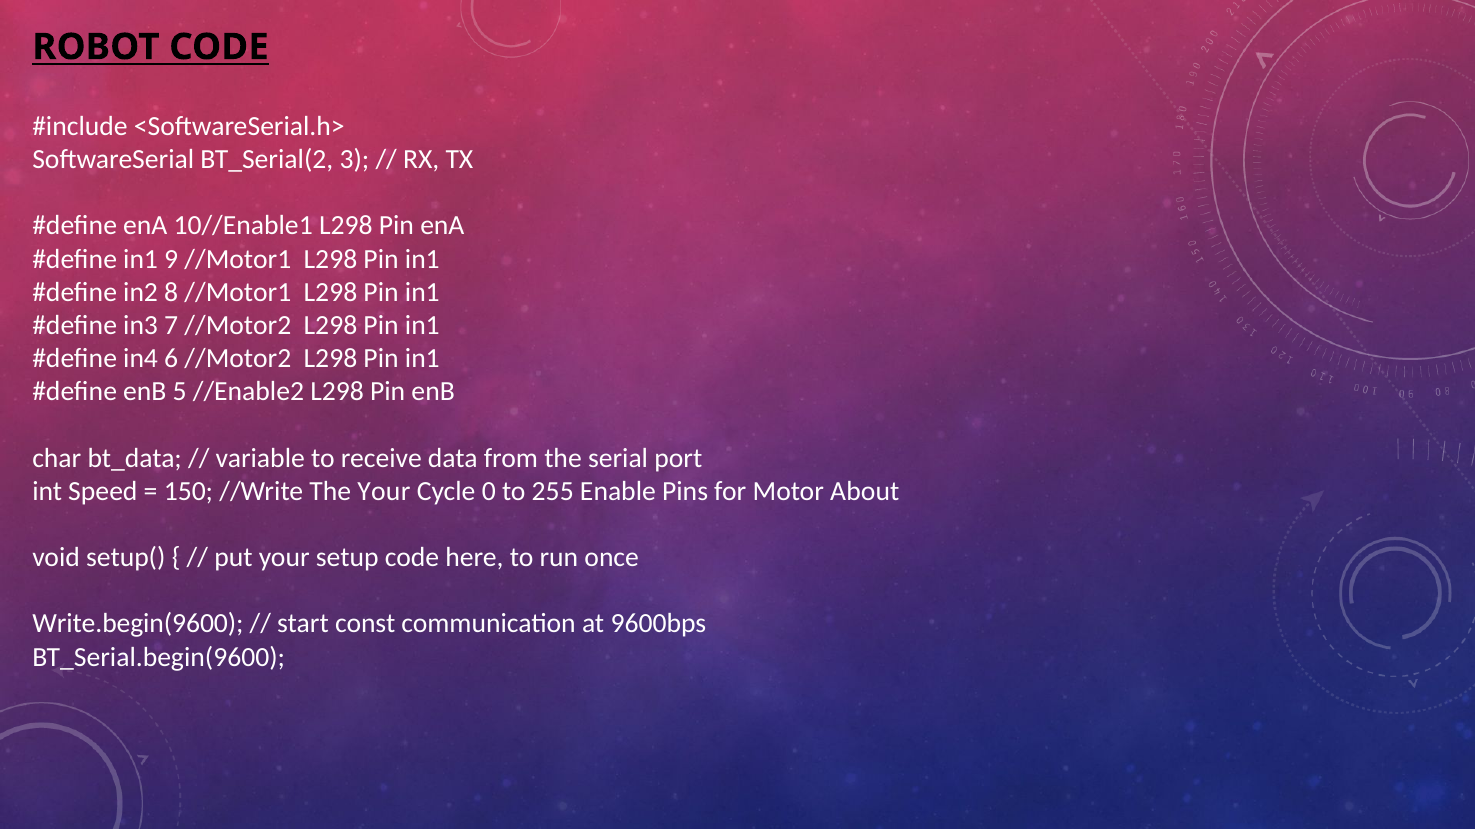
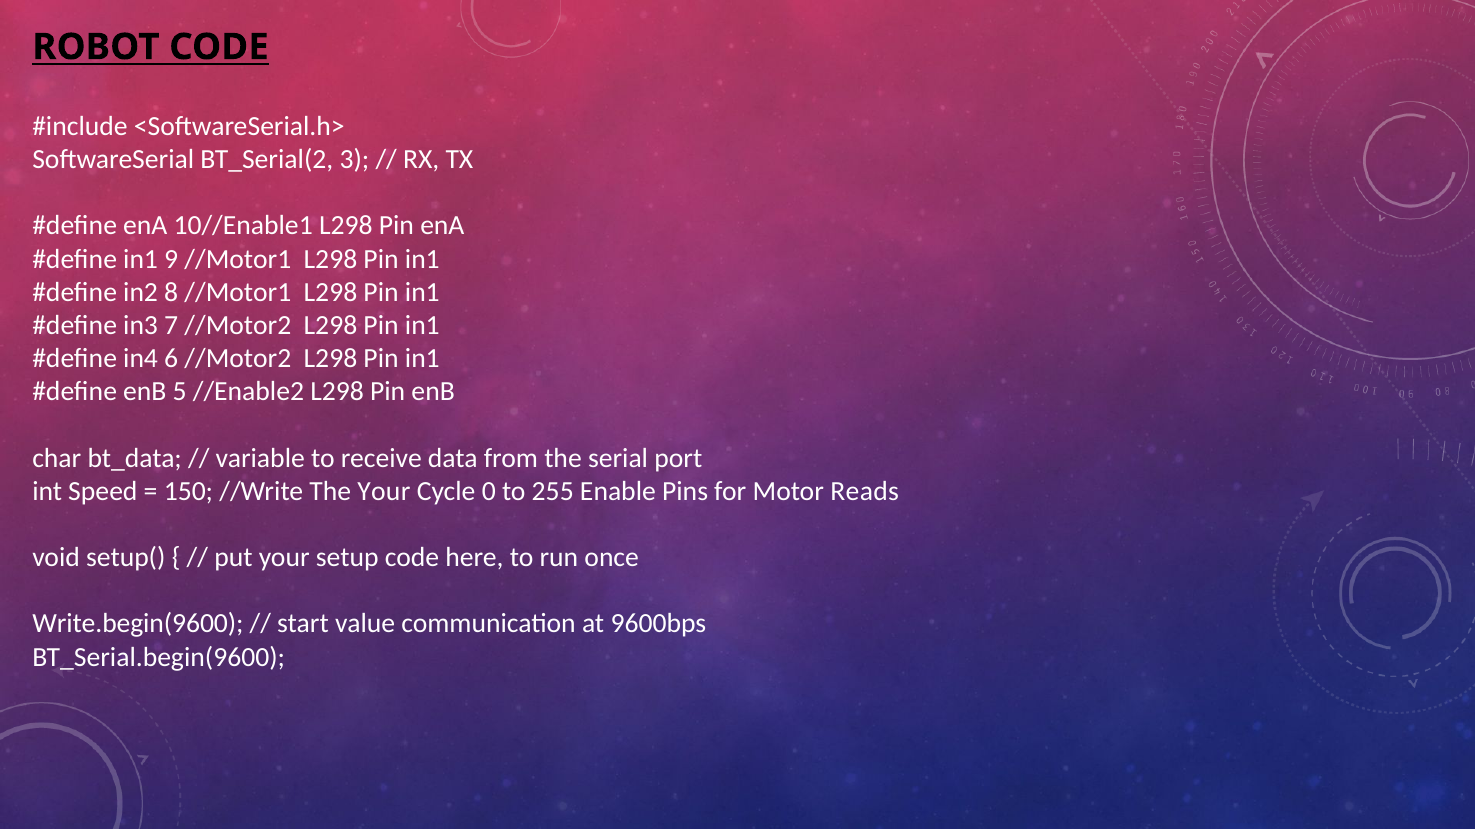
About: About -> Reads (865, 492)
const: const -> value (365, 624)
